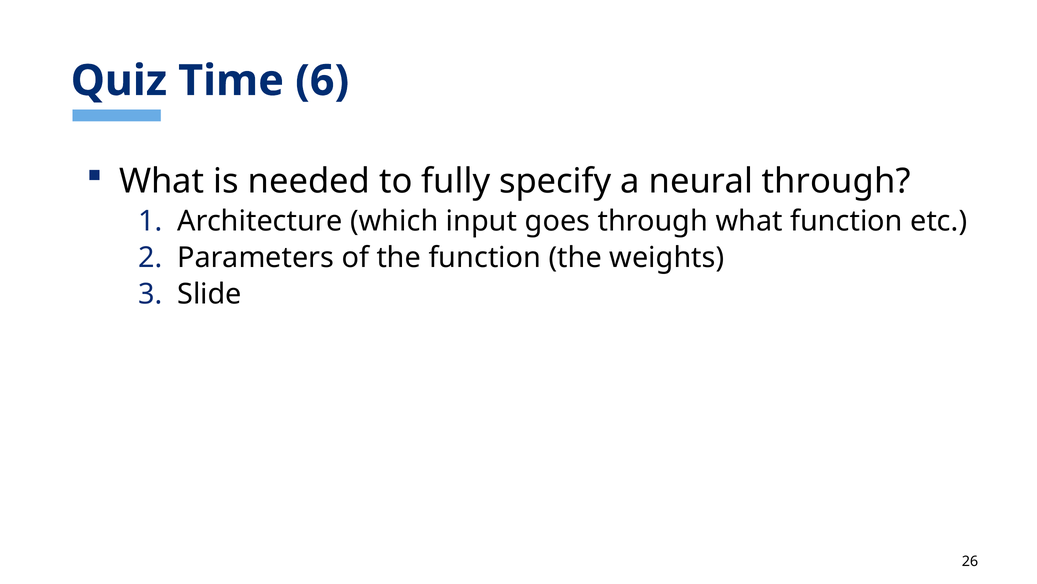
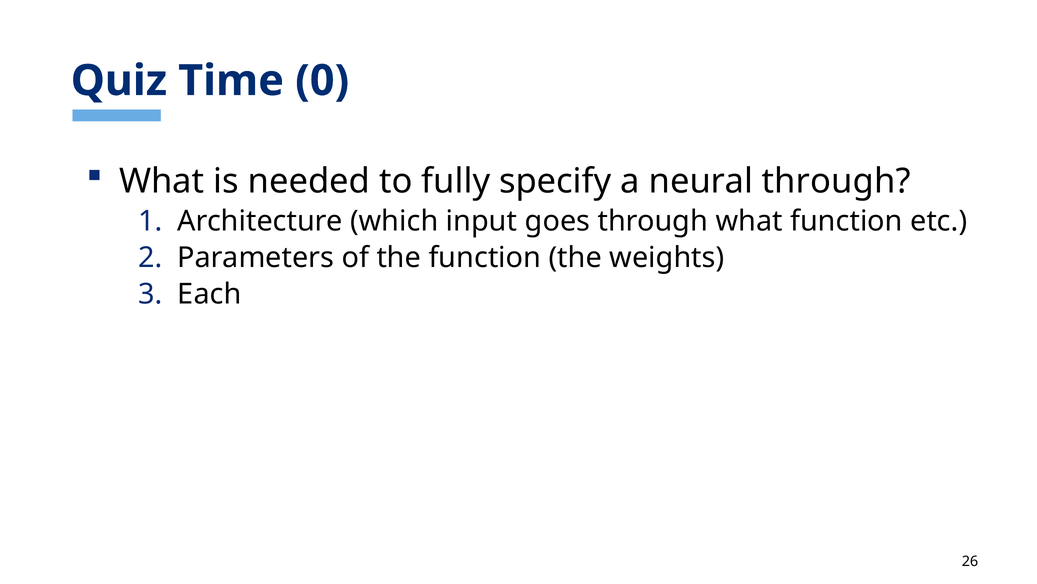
6: 6 -> 0 (322, 81)
Slide: Slide -> Each (209, 294)
